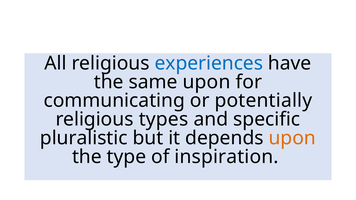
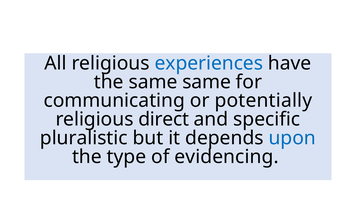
same upon: upon -> same (207, 82)
types: types -> direct (164, 119)
upon colour: orange -> blue (292, 138)
inspiration: inspiration -> evidencing (227, 157)
